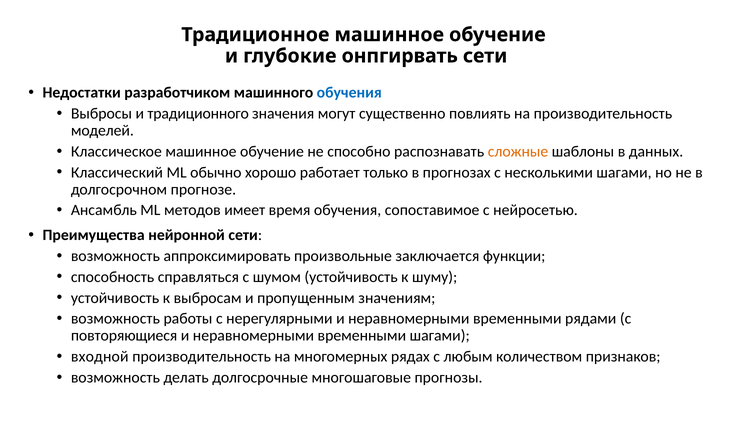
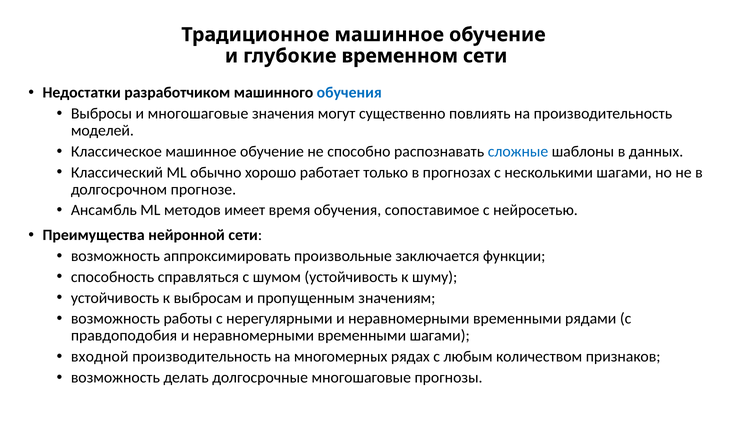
онпгирвать: онпгирвать -> временном (400, 56)
и традиционного: традиционного -> многошаговые (198, 114)
сложные colour: orange -> blue (518, 152)
повторяющиеся: повторяющиеся -> правдоподобия (124, 336)
